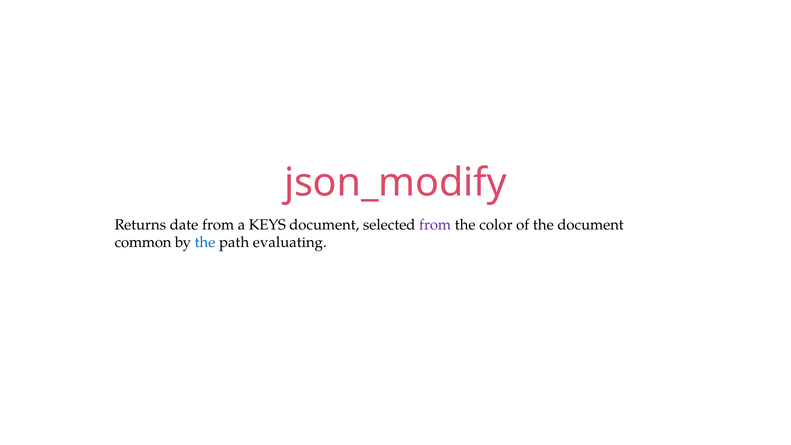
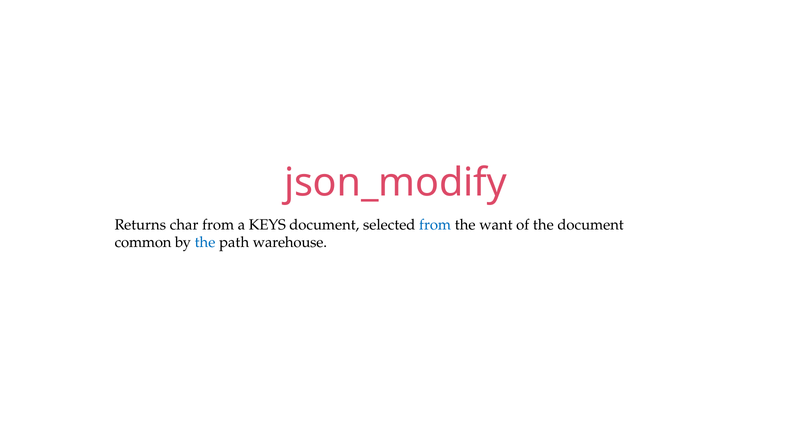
date: date -> char (184, 225)
from colour: purple -> blue (435, 225)
color: color -> want (496, 225)
evaluating: evaluating -> warehouse (290, 243)
